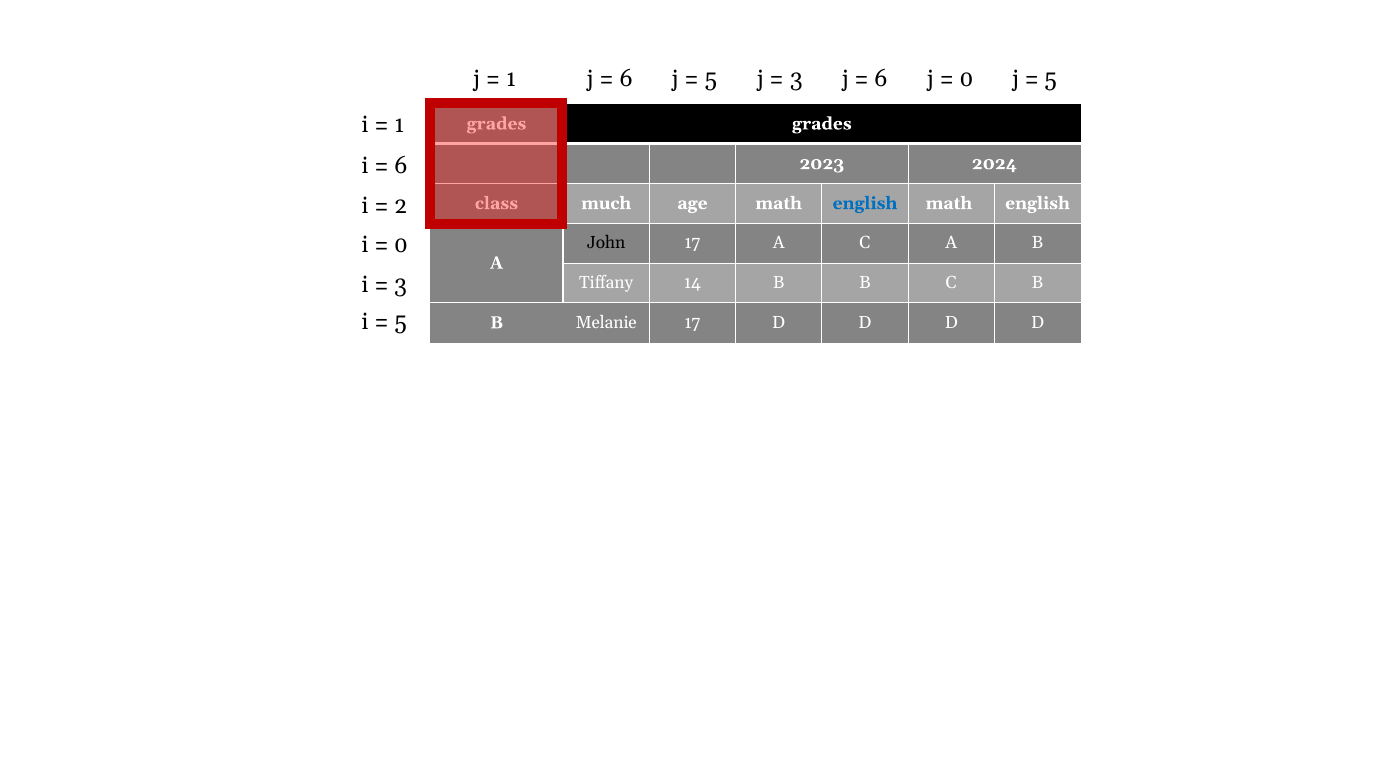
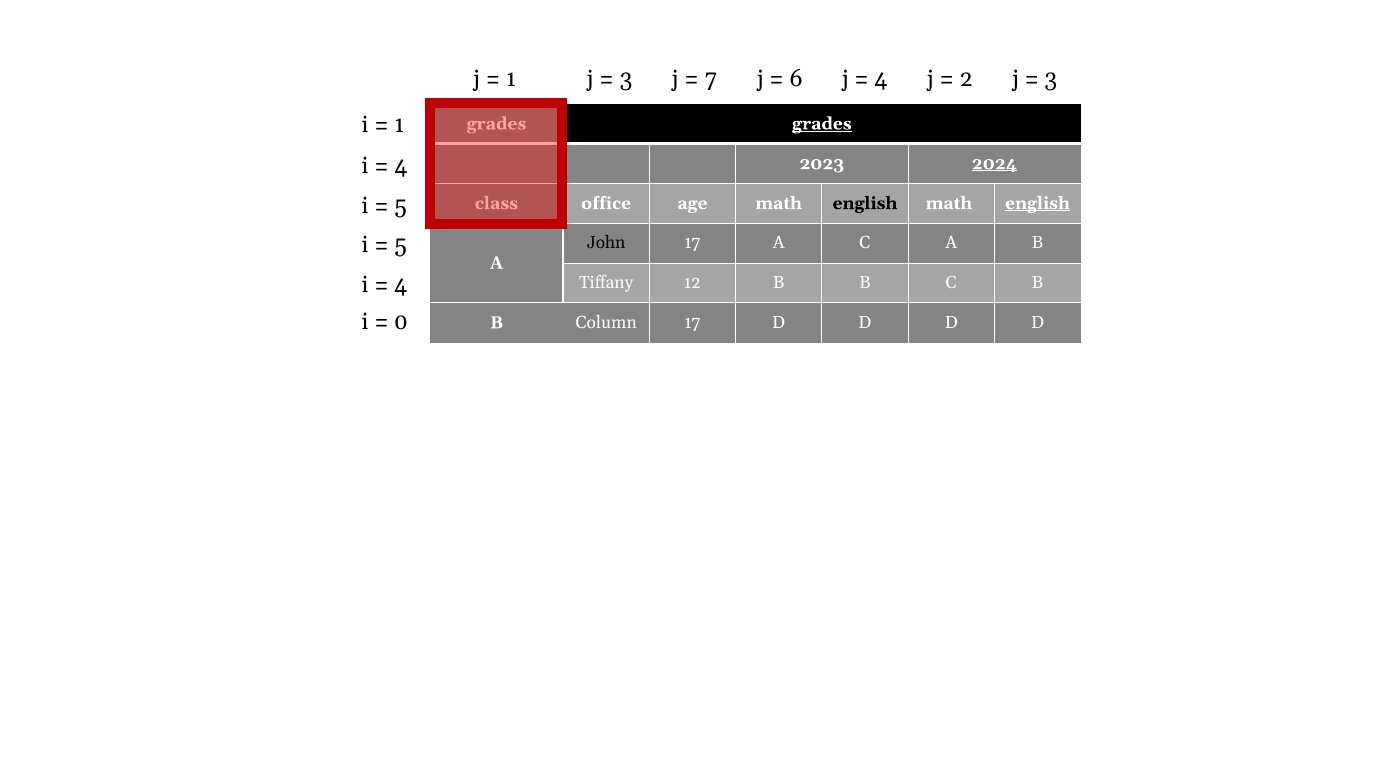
6: 6 -> 3 (626, 79)
5: 5 -> 7 (711, 79)
3: 3 -> 6 (796, 79)
6: 6 -> 4 (881, 79)
0: 0 -> 2 (966, 79)
5: 5 -> 3 (1051, 79)
grades underline: none -> present (822, 124)
2024 underline: none -> present (994, 163)
6: 6 -> 4 (401, 165)
much: much -> office (606, 203)
english colour: blue -> black (865, 203)
english underline: none -> present (1037, 203)
2: 2 -> 5 (401, 206)
0: 0 -> 5 (401, 245)
14: 14 -> 12 (692, 283)
3: 3 -> 4 (401, 285)
5: 5 -> 0 (401, 322)
Melanie: Melanie -> Column (606, 323)
